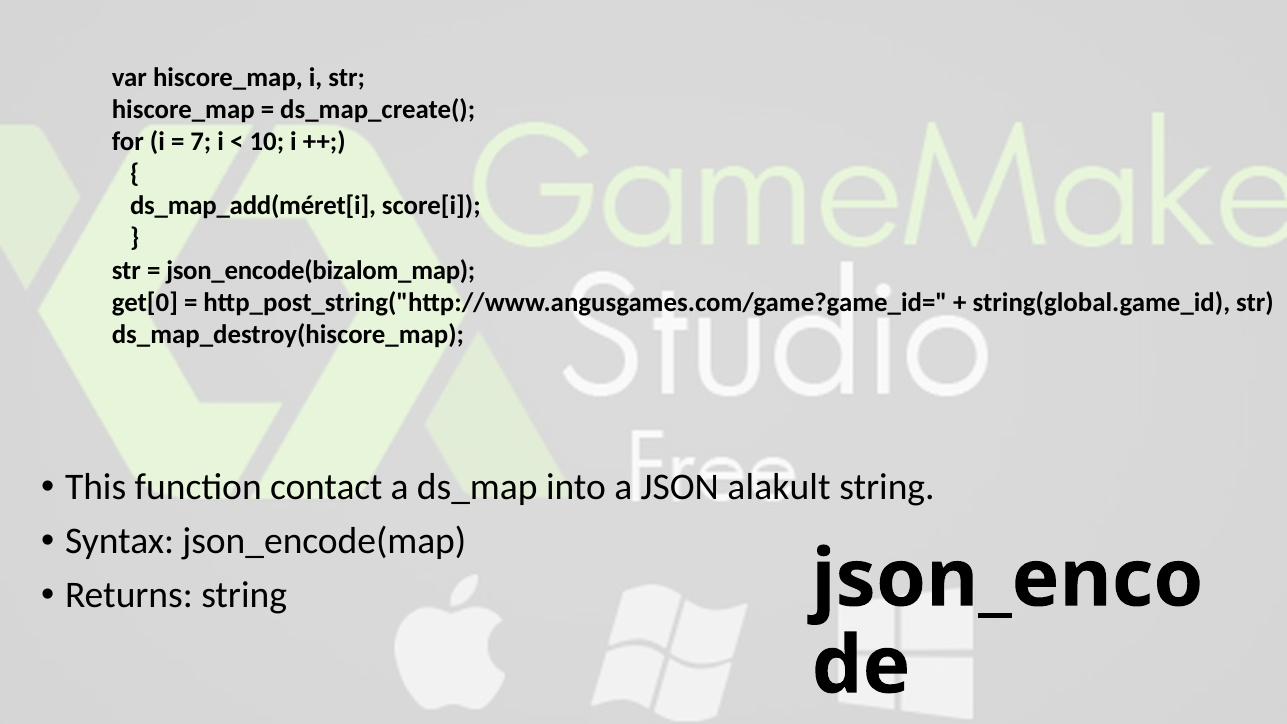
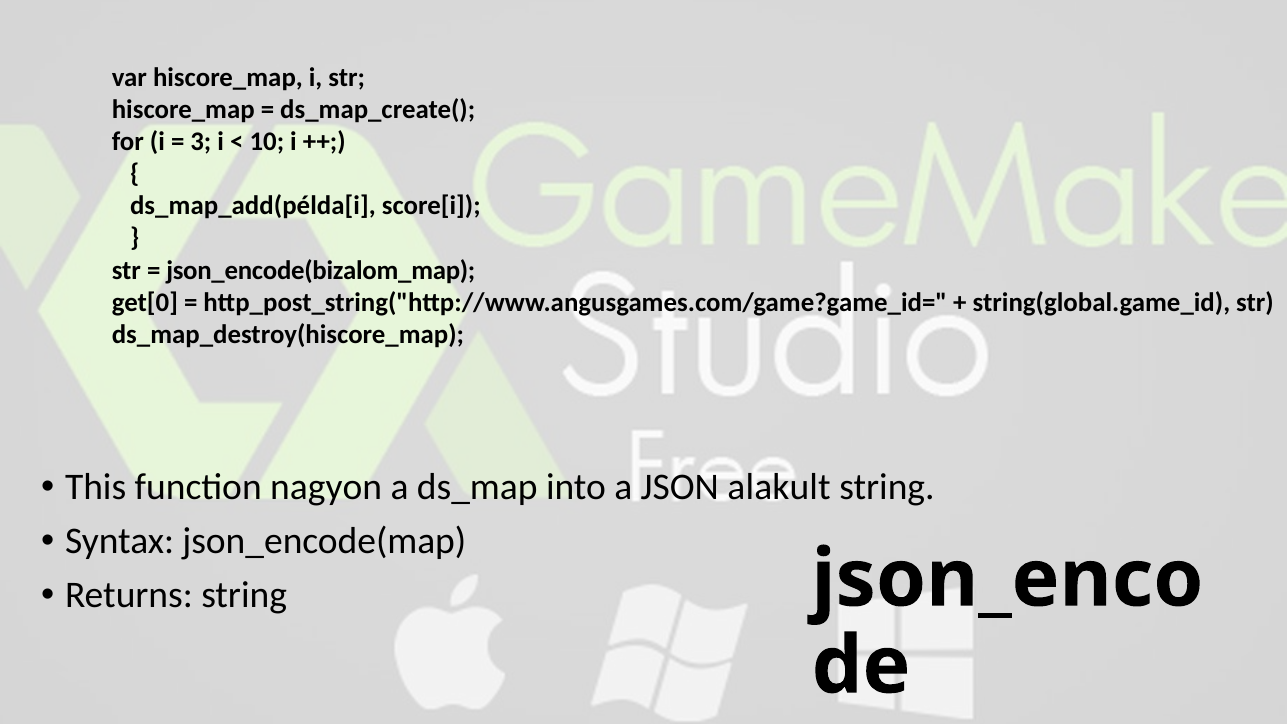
7: 7 -> 3 (201, 142)
ds_map_add(méret[i: ds_map_add(méret[i -> ds_map_add(példa[i (253, 206)
contact: contact -> nagyon (326, 487)
